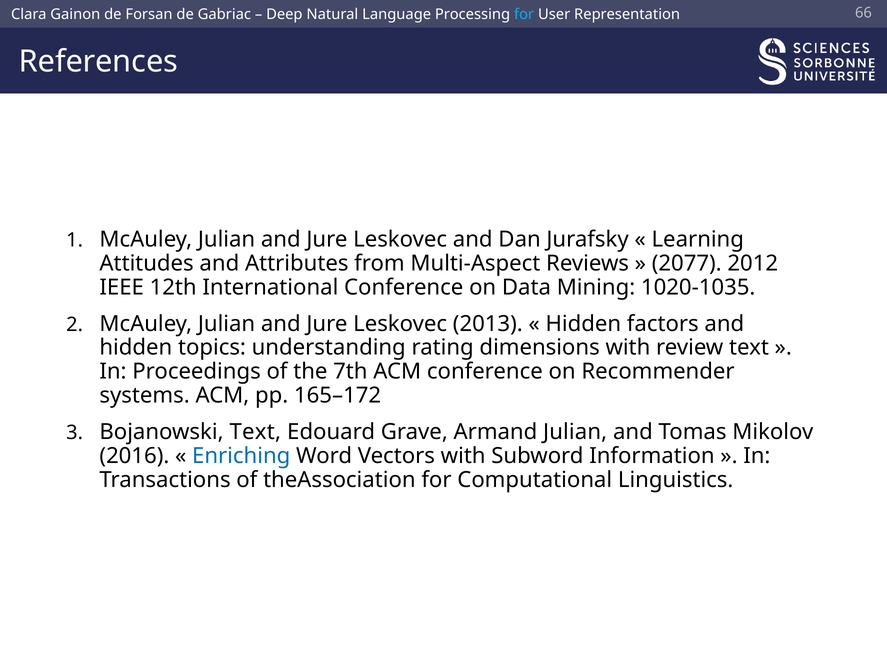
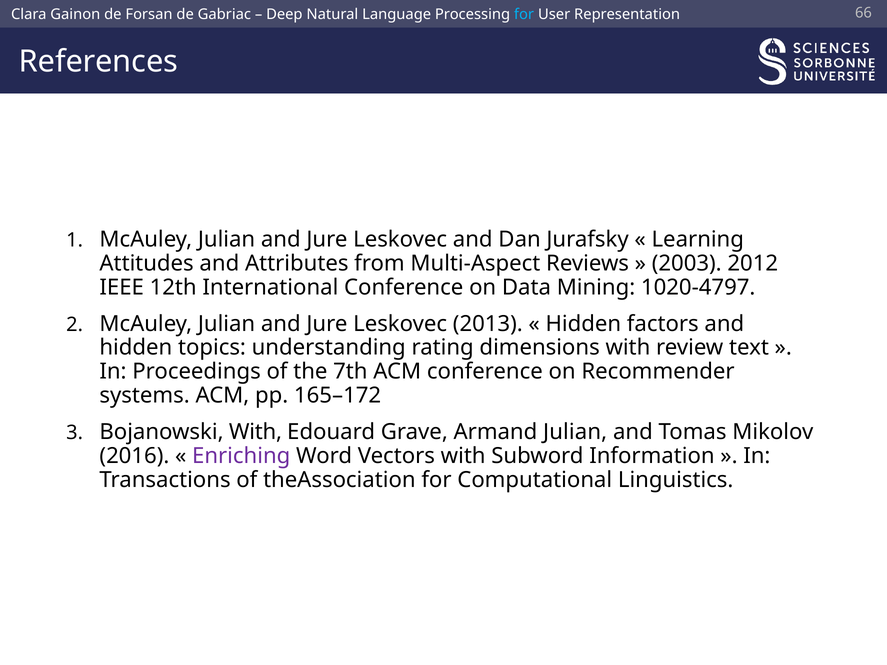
2077: 2077 -> 2003 (687, 264)
1020-1035: 1020-1035 -> 1020-4797 (698, 288)
Bojanowski Text: Text -> With (255, 432)
Enriching colour: blue -> purple (241, 456)
